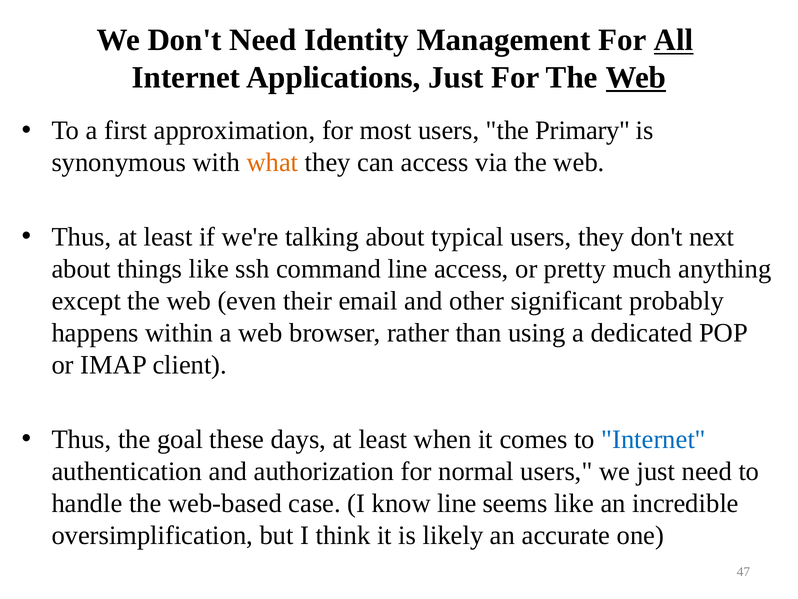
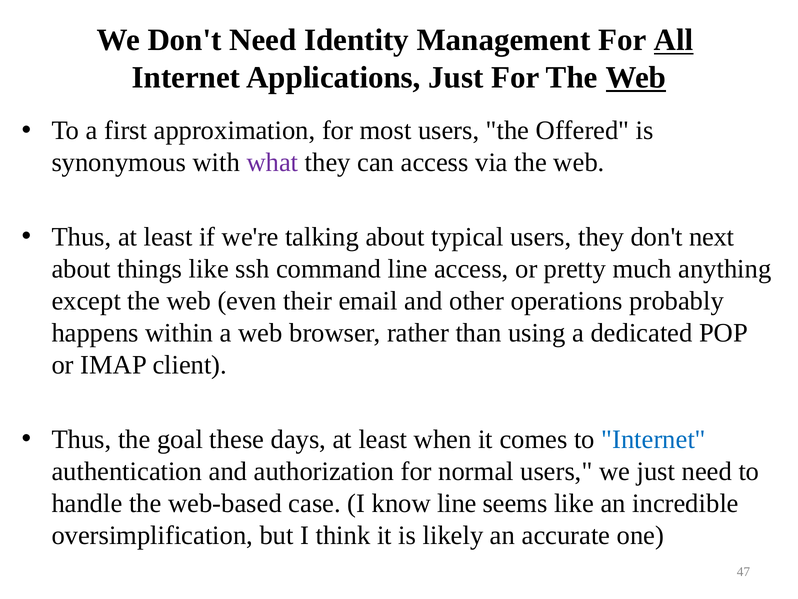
Primary: Primary -> Offered (583, 131)
what colour: orange -> purple (272, 163)
significant: significant -> operations (567, 301)
